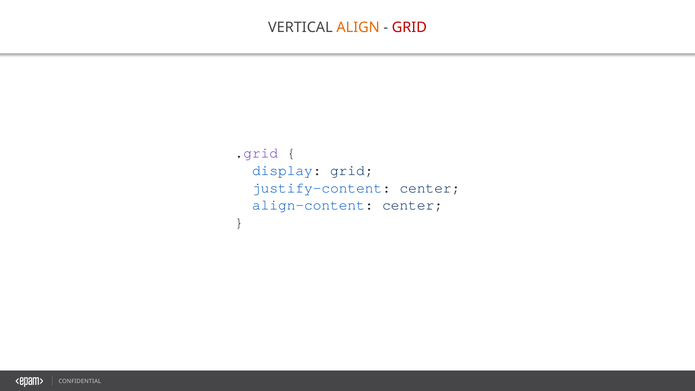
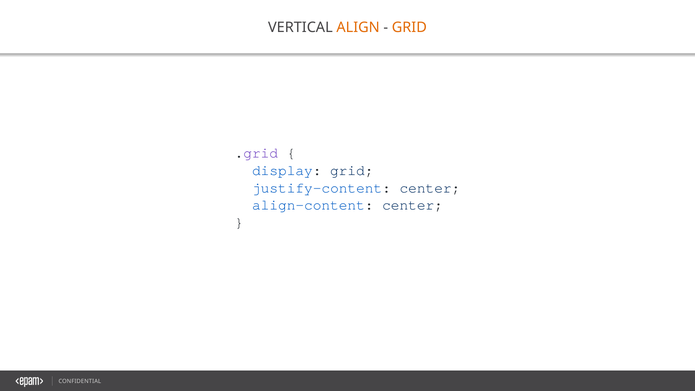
GRID colour: red -> orange (409, 28)
